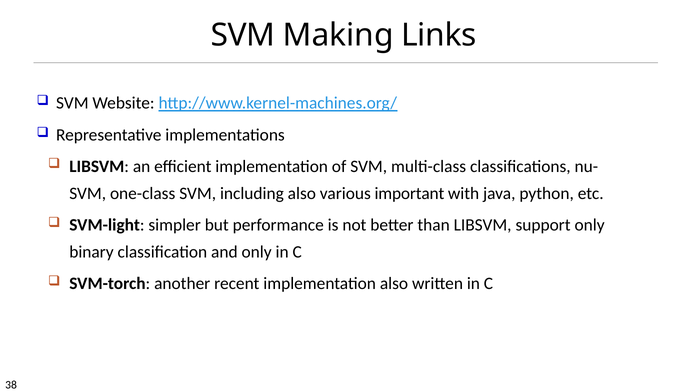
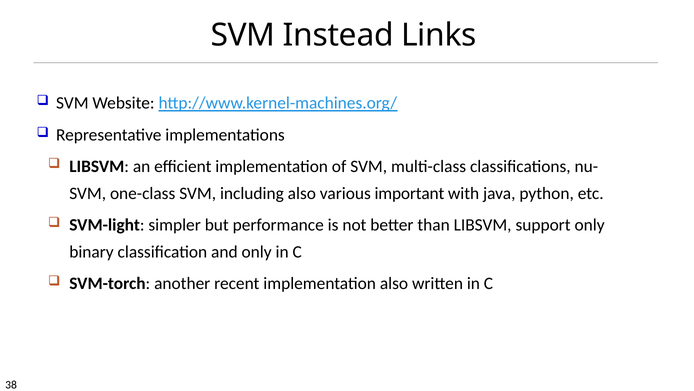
Making: Making -> Instead (338, 35)
